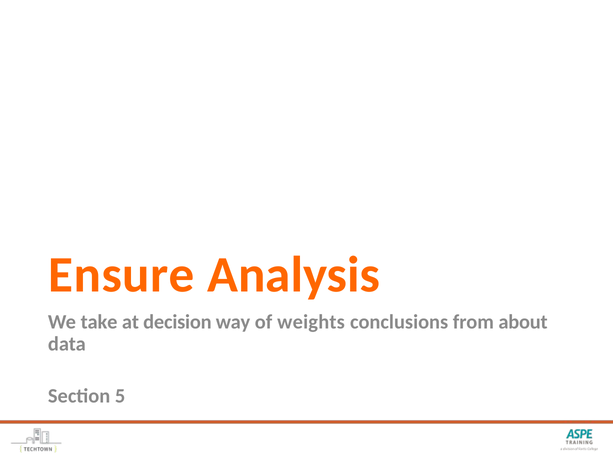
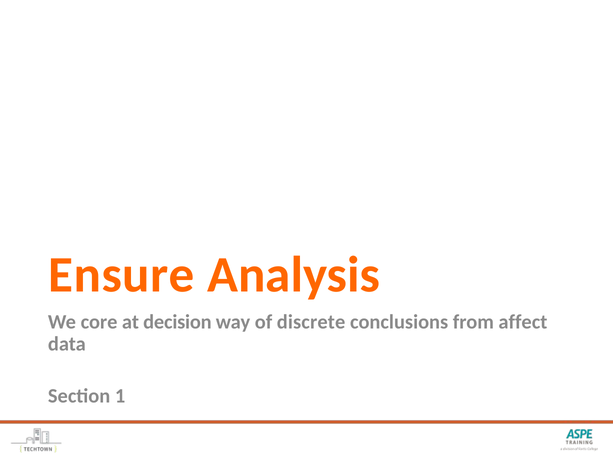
take: take -> core (99, 322)
weights: weights -> discrete (311, 322)
about: about -> affect (523, 322)
5: 5 -> 1 (120, 396)
